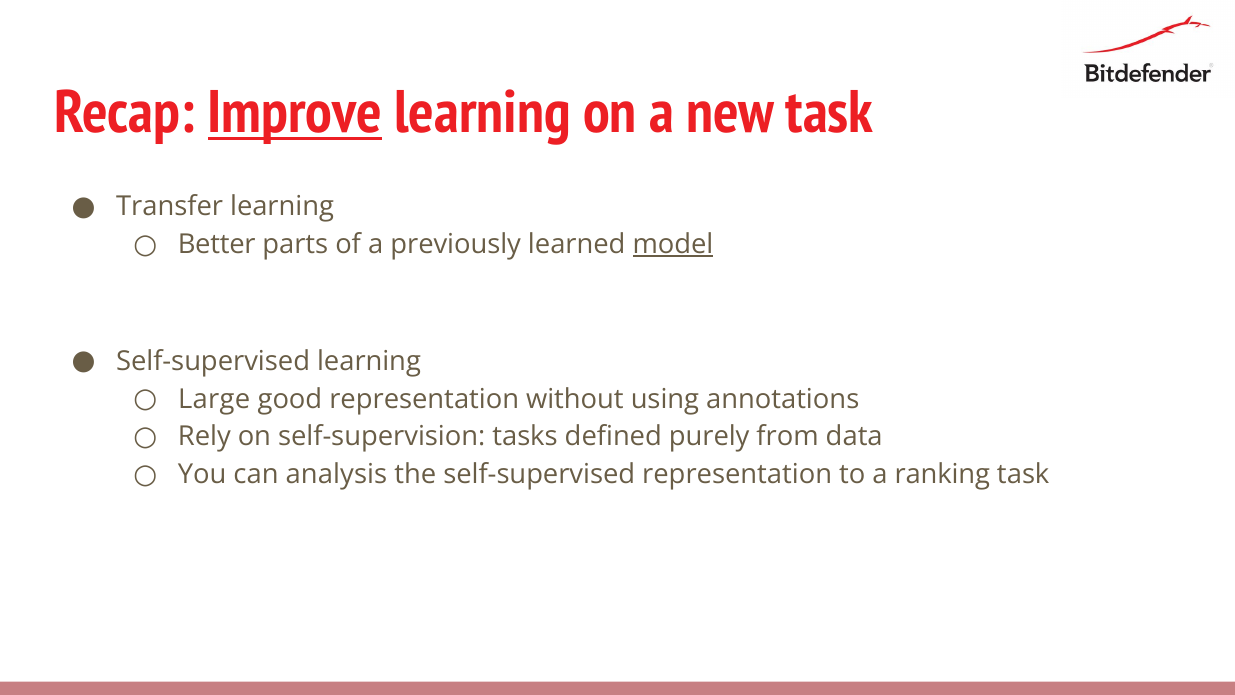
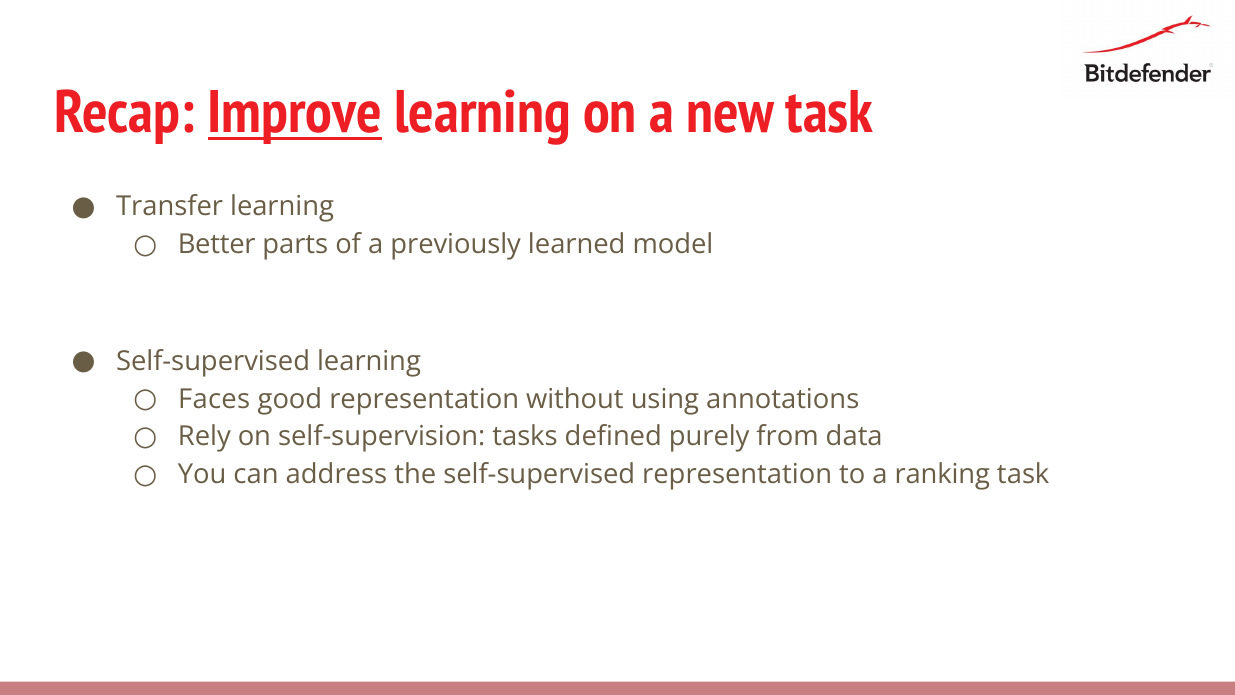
model underline: present -> none (673, 244)
Large: Large -> Faces (214, 399)
analysis: analysis -> address (336, 474)
